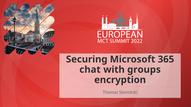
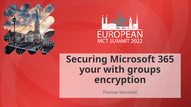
chat: chat -> your (90, 70)
